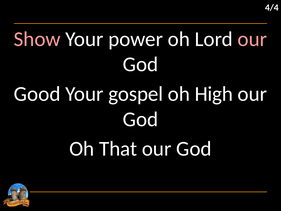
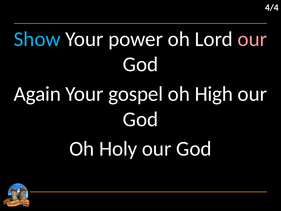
Show colour: pink -> light blue (37, 39)
Good: Good -> Again (37, 94)
That: That -> Holy (118, 149)
